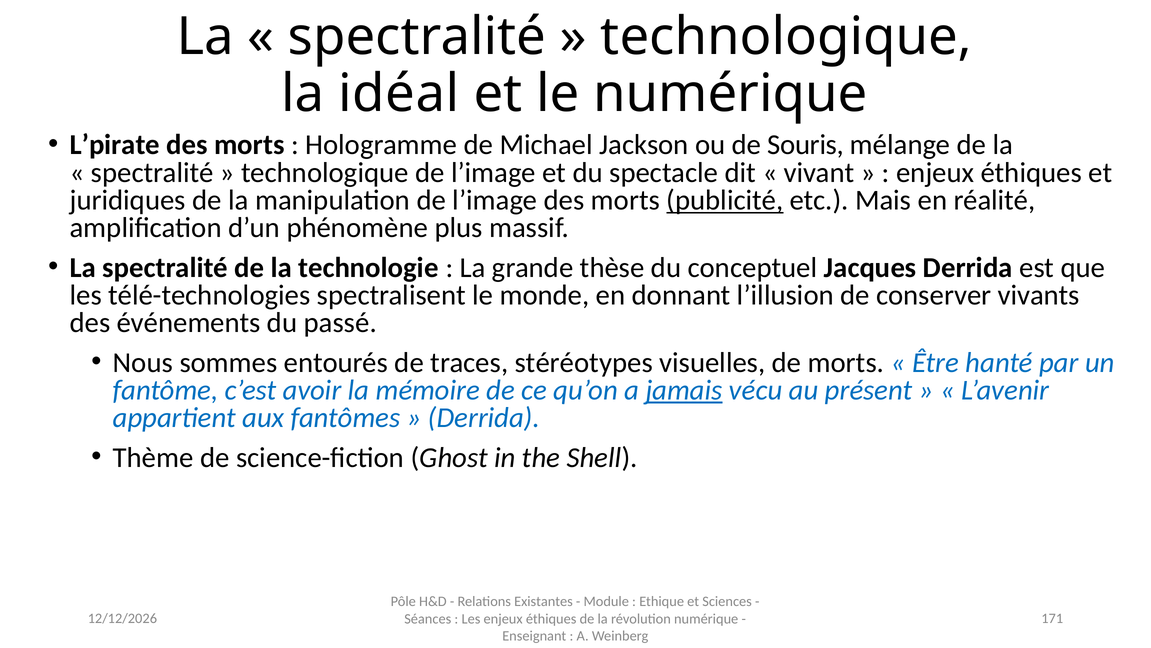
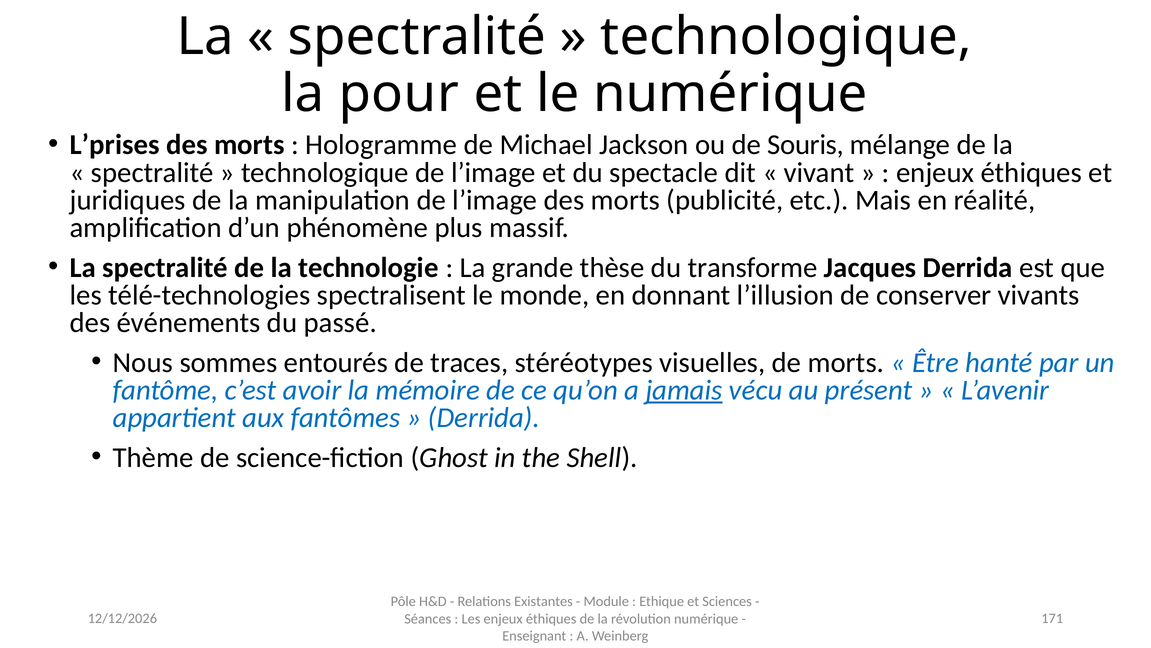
idéal: idéal -> pour (399, 94)
L’pirate: L’pirate -> L’prises (115, 145)
publicité underline: present -> none (725, 200)
conceptuel: conceptuel -> transforme (753, 267)
